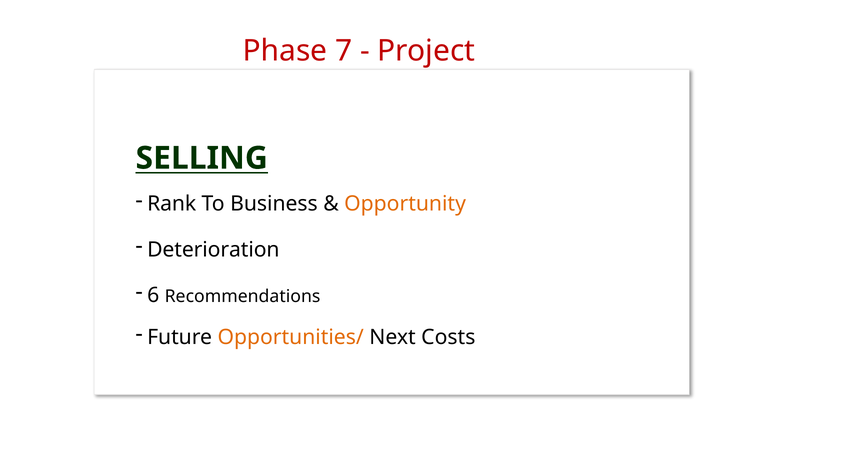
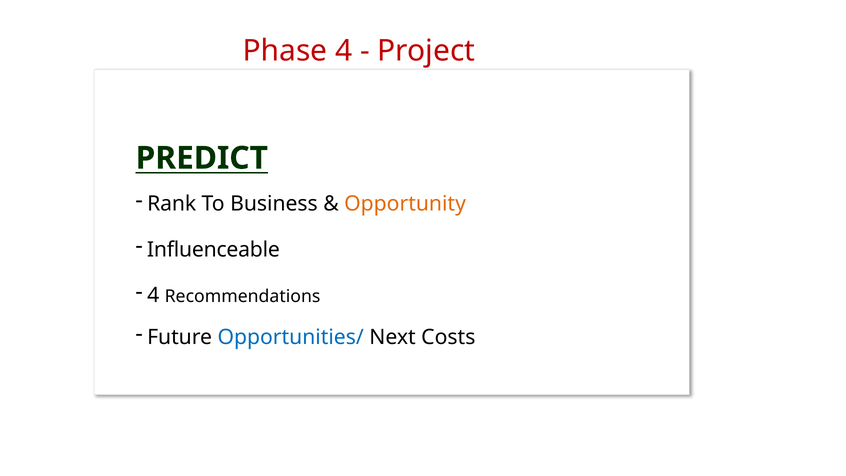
Phase 7: 7 -> 4 (344, 51)
SELLING: SELLING -> PREDICT (202, 158)
Deterioration: Deterioration -> Influenceable (213, 250)
6: 6 -> 4 (153, 295)
Opportunities/ colour: orange -> blue (291, 337)
